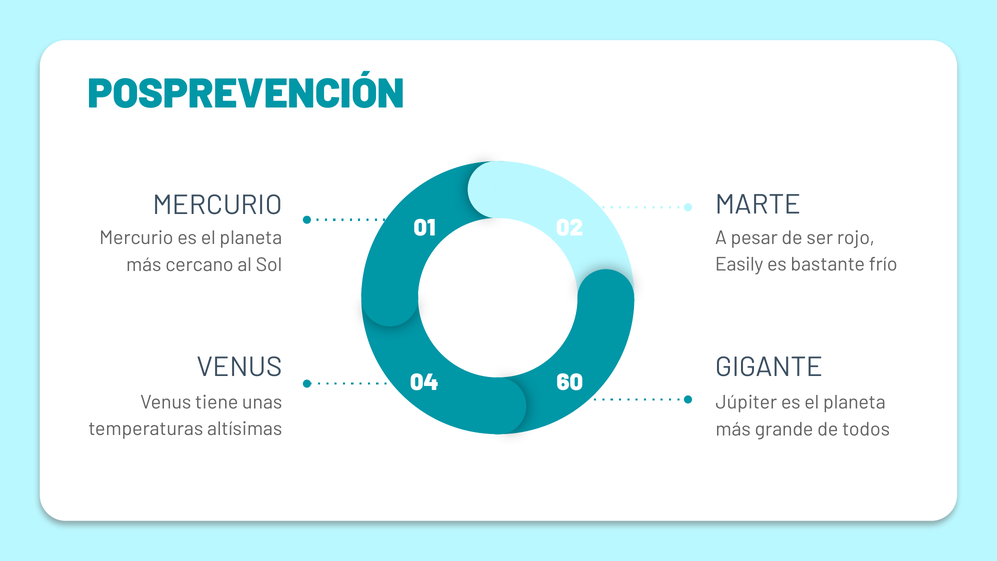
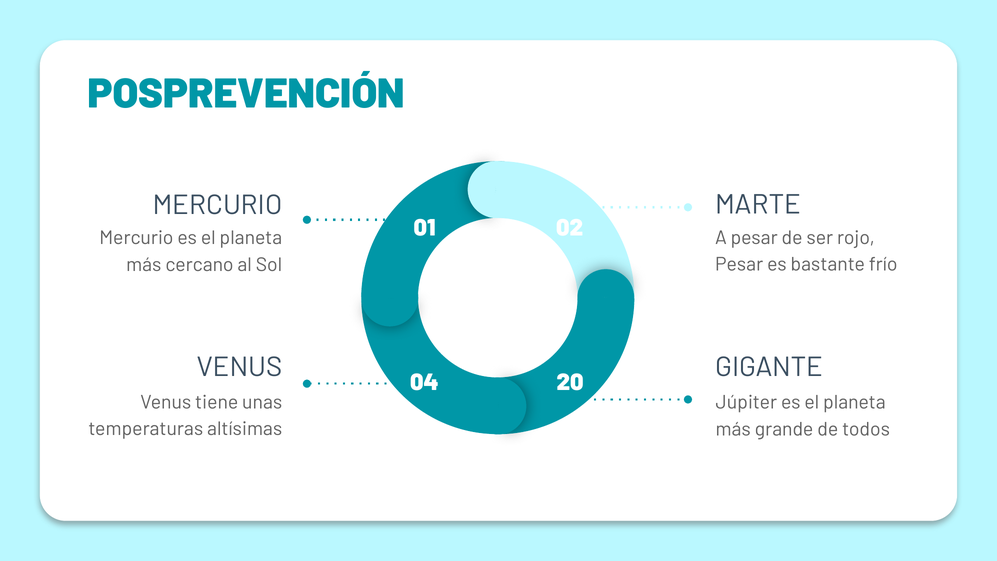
Easily: Easily -> Pesar (739, 264)
60: 60 -> 20 (570, 382)
